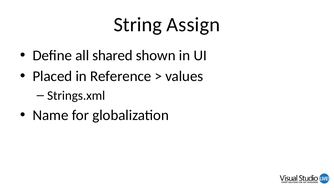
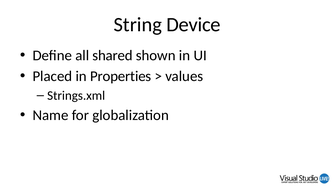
Assign: Assign -> Device (193, 25)
Reference: Reference -> Properties (121, 76)
